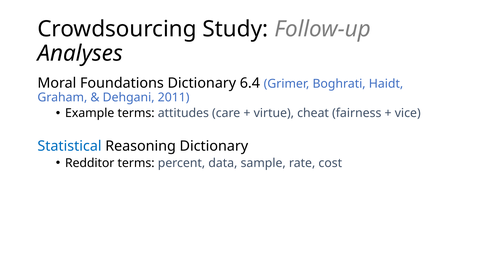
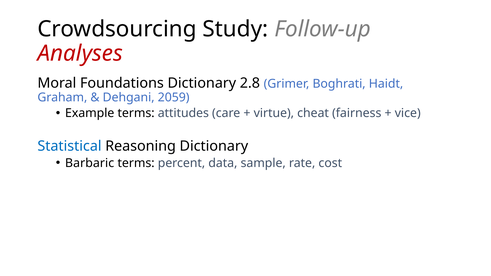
Analyses colour: black -> red (80, 53)
6.4: 6.4 -> 2.8 (250, 83)
2011: 2011 -> 2059 (174, 97)
Redditor: Redditor -> Barbaric (90, 163)
